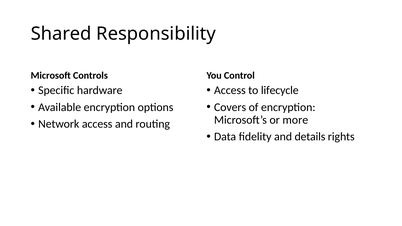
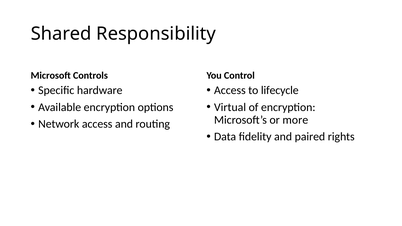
Covers: Covers -> Virtual (230, 107)
details: details -> paired (310, 137)
